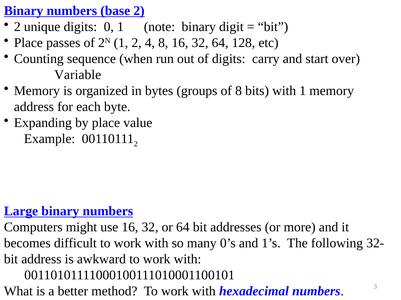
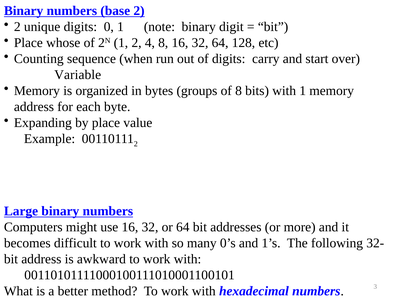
passes: passes -> whose (63, 43)
